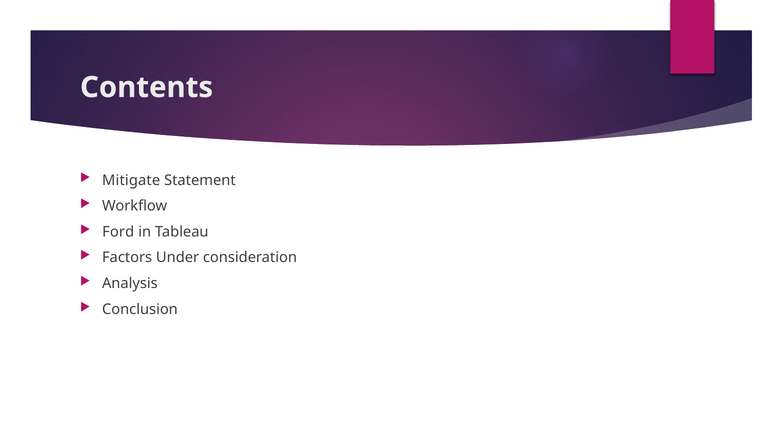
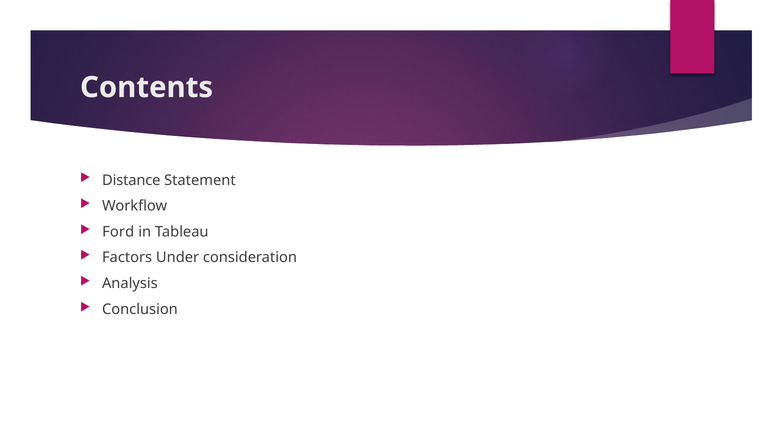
Mitigate: Mitigate -> Distance (131, 180)
